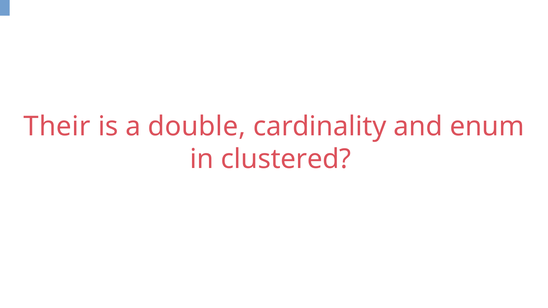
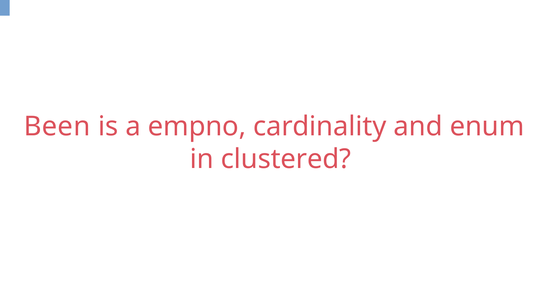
Their: Their -> Been (57, 127)
double: double -> empno (197, 127)
